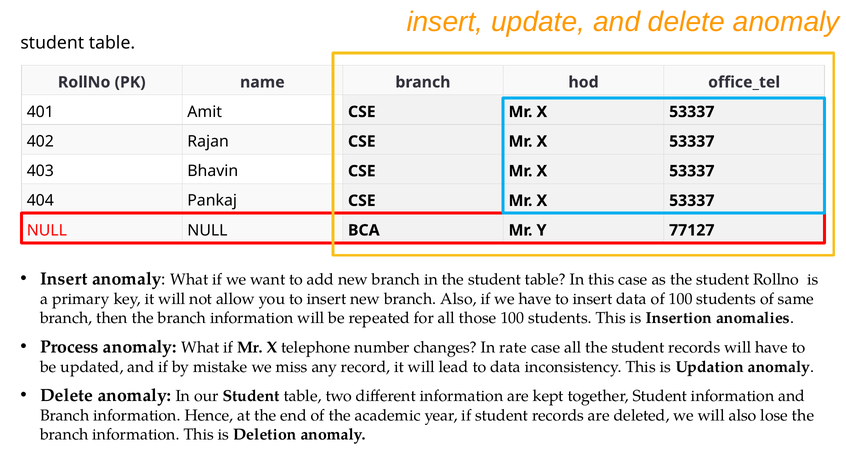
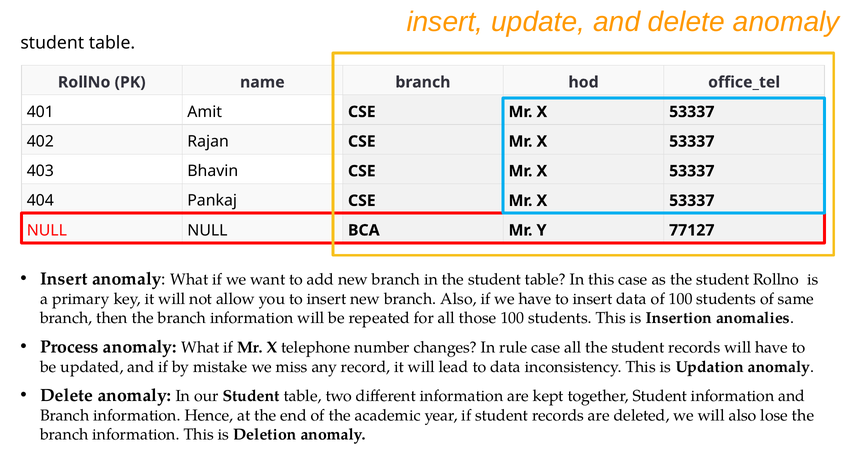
rate: rate -> rule (513, 347)
